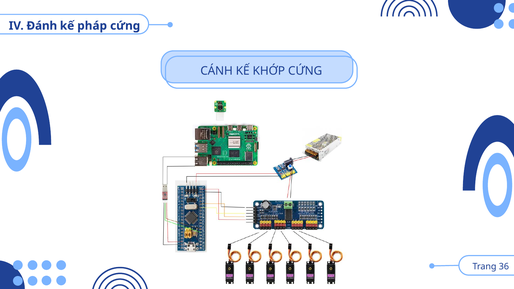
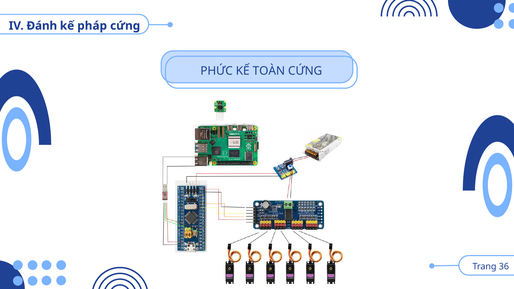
CÁNH: CÁNH -> PHỨC (217, 71)
KHỚP: KHỚP -> TOÀN (269, 71)
